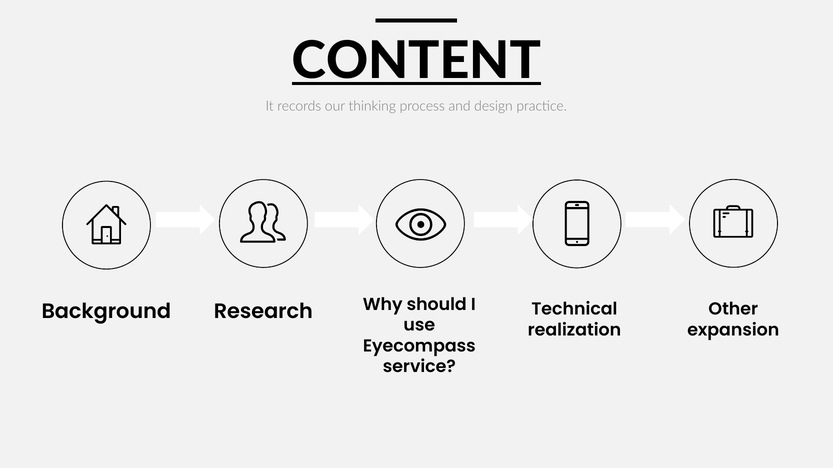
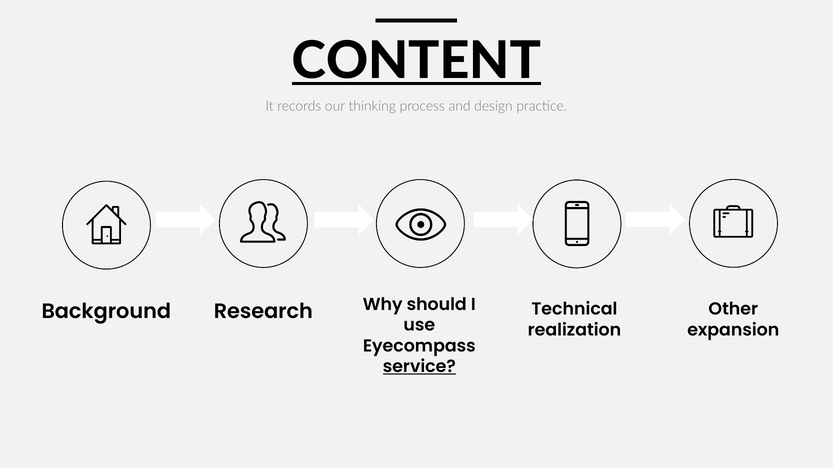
service underline: none -> present (419, 367)
